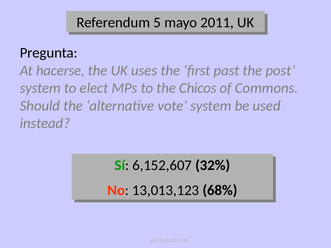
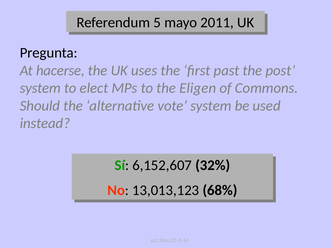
Chicos: Chicos -> Eligen (198, 88)
